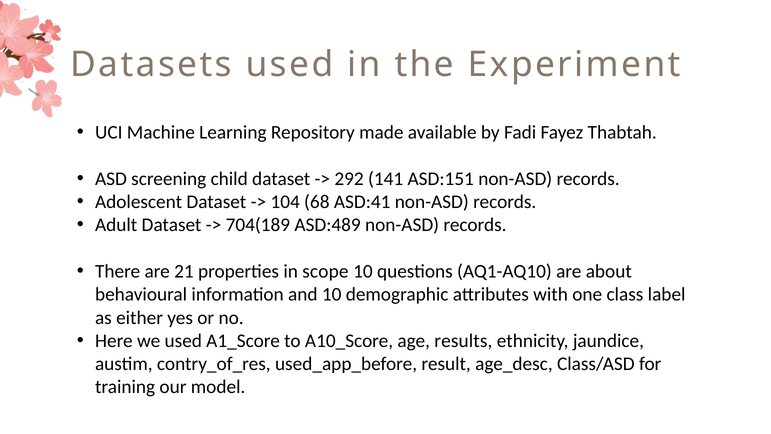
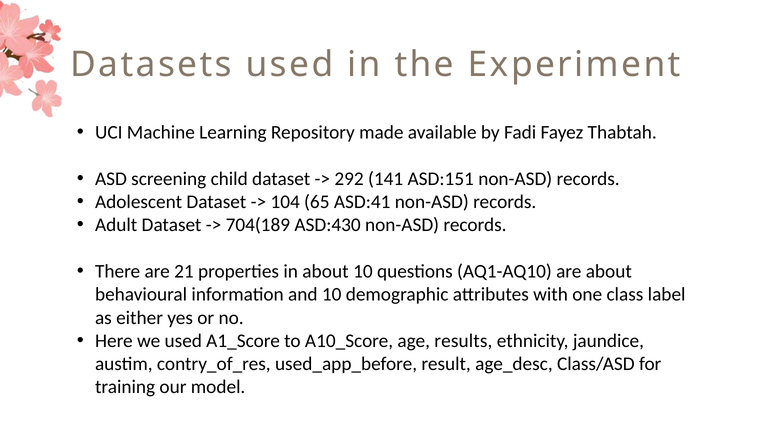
68: 68 -> 65 (317, 202)
ASD:489: ASD:489 -> ASD:430 (328, 225)
in scope: scope -> about (325, 271)
